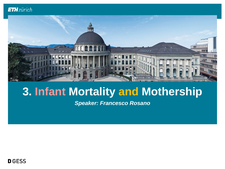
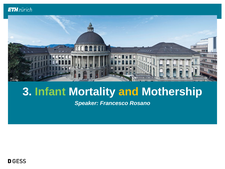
Infant colour: pink -> light green (50, 92)
